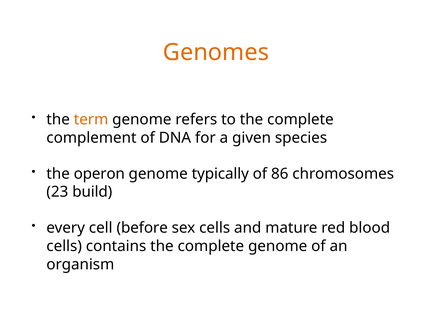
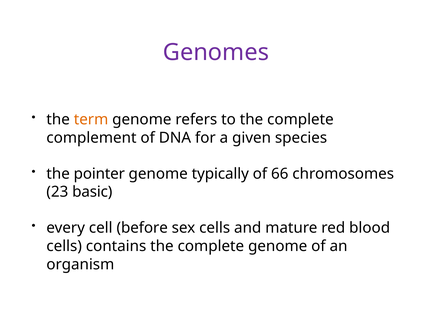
Genomes colour: orange -> purple (216, 52)
operon: operon -> pointer (99, 174)
86: 86 -> 66 (280, 174)
build: build -> basic (92, 192)
